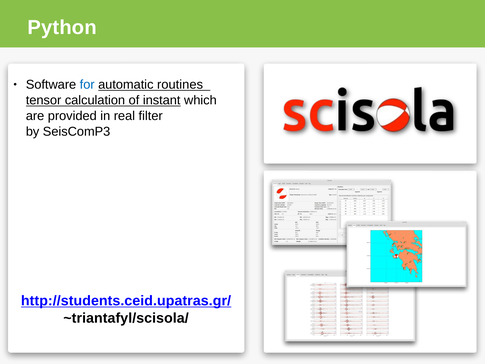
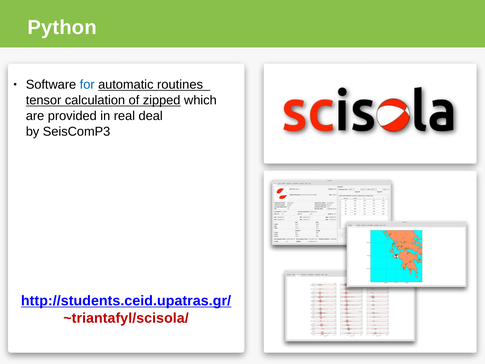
instant: instant -> zipped (162, 100)
filter: filter -> deal (151, 116)
~triantafyl/scisola/ colour: black -> red (126, 318)
